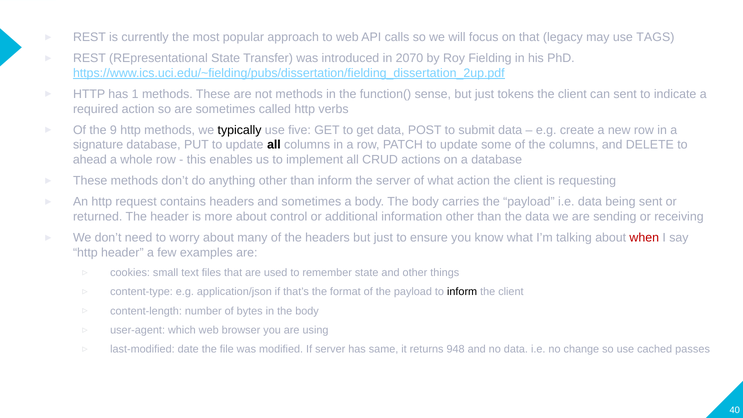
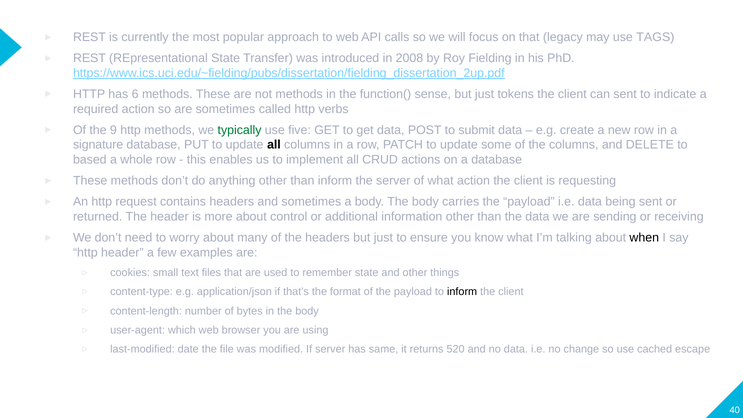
2070: 2070 -> 2008 (409, 58)
1: 1 -> 6 (135, 94)
typically colour: black -> green (240, 130)
ahead: ahead -> based (90, 160)
when colour: red -> black (644, 238)
948: 948 -> 520 (456, 349)
passes: passes -> escape (693, 349)
